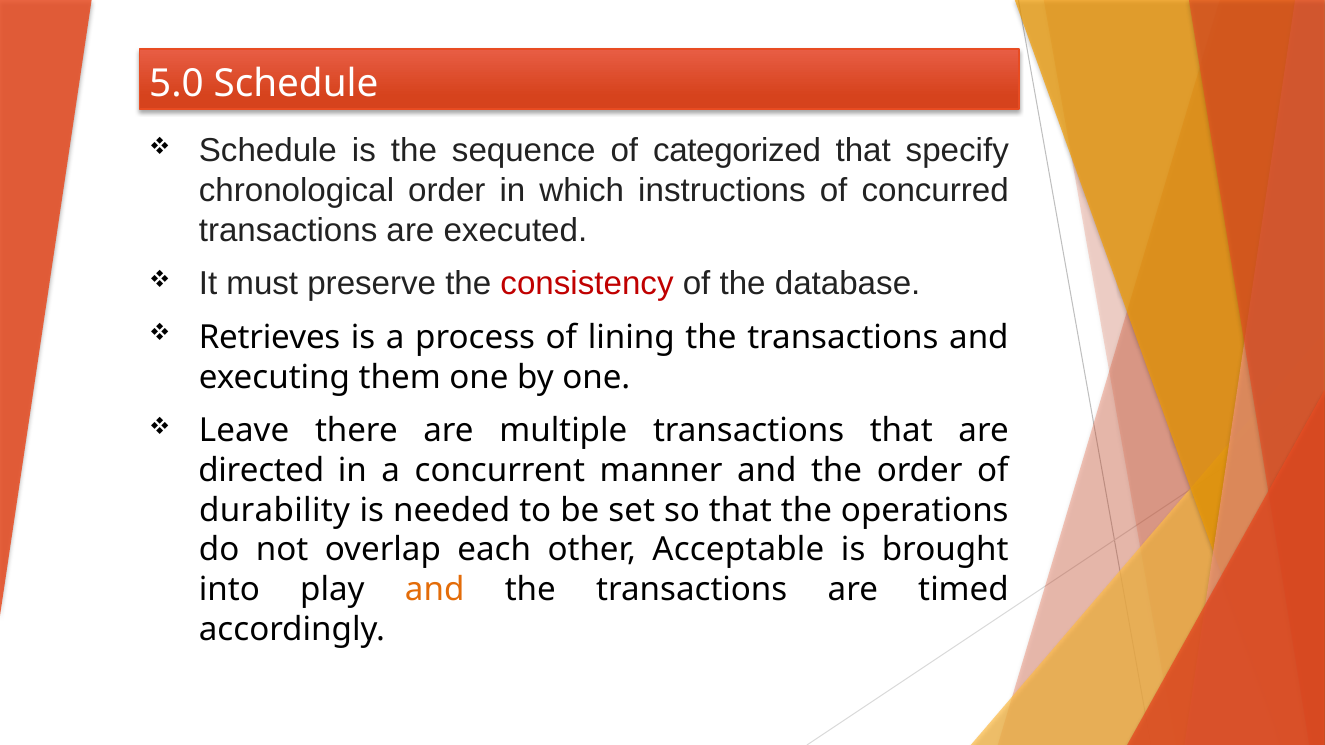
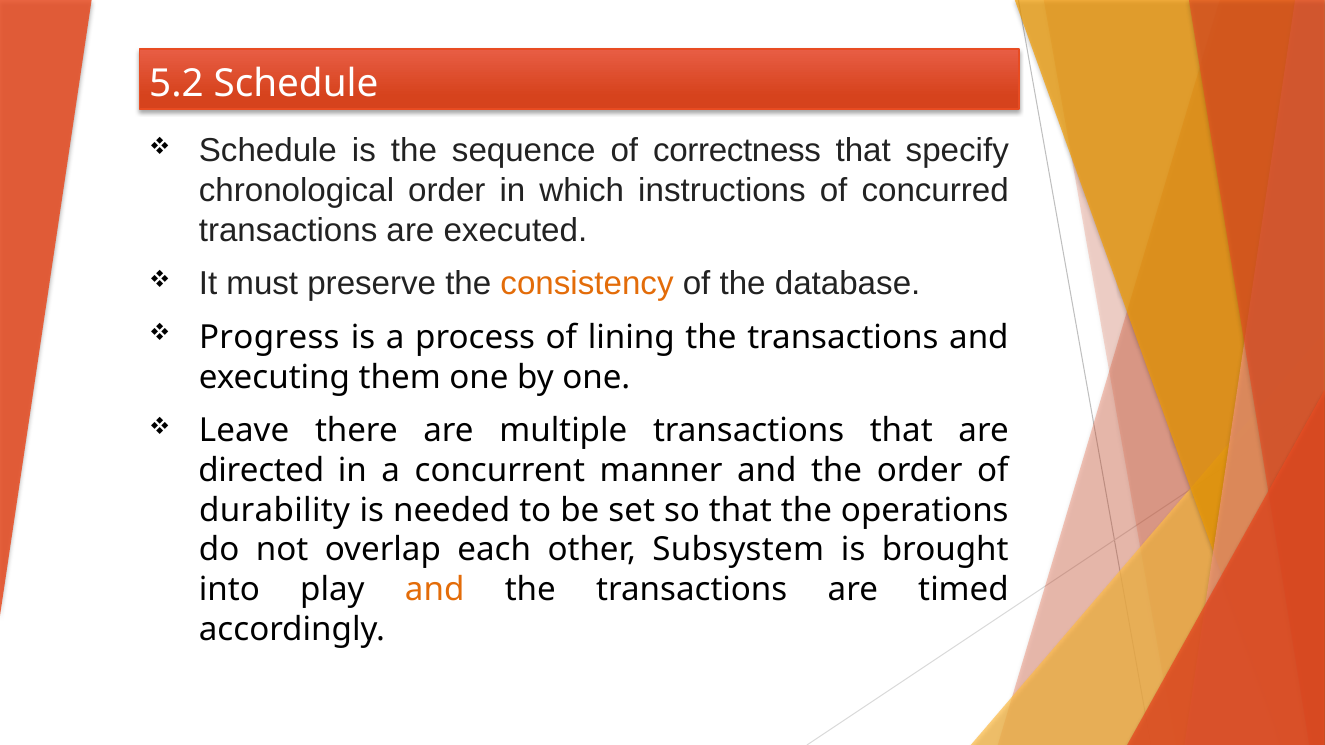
5.0: 5.0 -> 5.2 (176, 84)
categorized: categorized -> correctness (737, 151)
consistency colour: red -> orange (587, 284)
Retrieves: Retrieves -> Progress (269, 338)
Acceptable: Acceptable -> Subsystem (738, 550)
